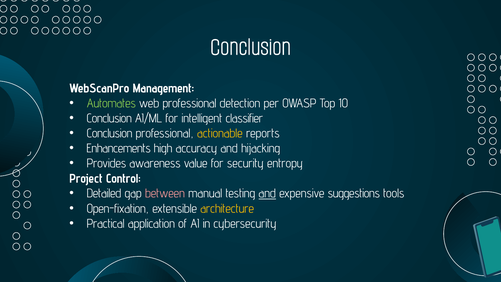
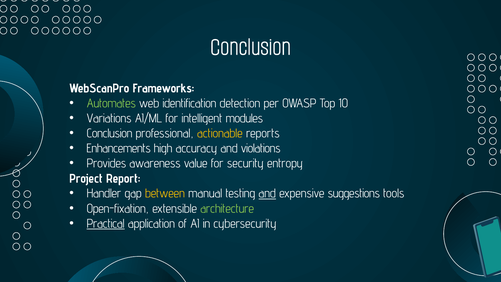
Management: Management -> Frameworks (163, 88)
web professional: professional -> identification (189, 103)
Conclusion: Conclusion -> Variations (109, 118)
classifier: classifier -> modules (244, 118)
hijacking: hijacking -> violations (261, 148)
Control: Control -> Report (123, 178)
Detailed: Detailed -> Handler (104, 193)
between colour: pink -> yellow (165, 193)
architecture colour: yellow -> light green (227, 208)
Practical underline: none -> present (106, 223)
